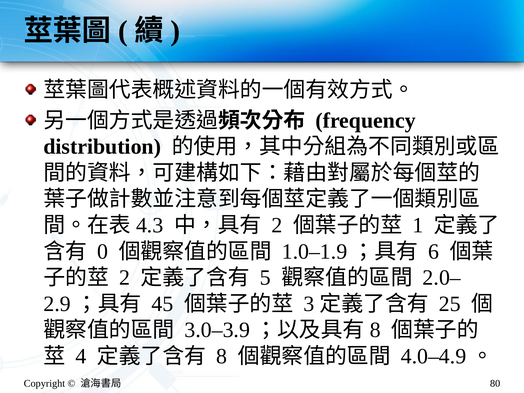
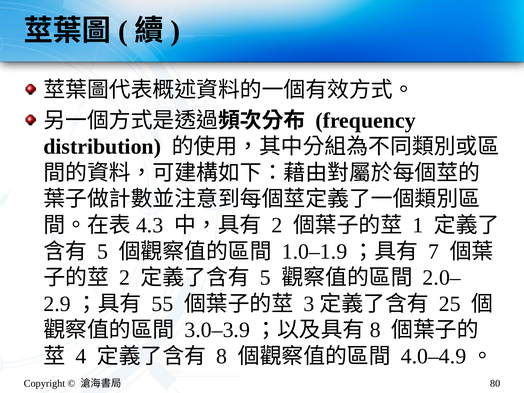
0: 0 -> 5 (103, 252)
6: 6 -> 7 (434, 252)
45: 45 -> 55 (162, 304)
